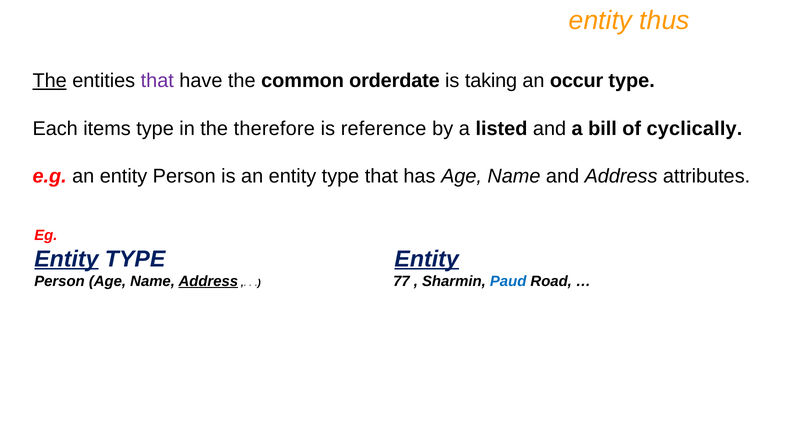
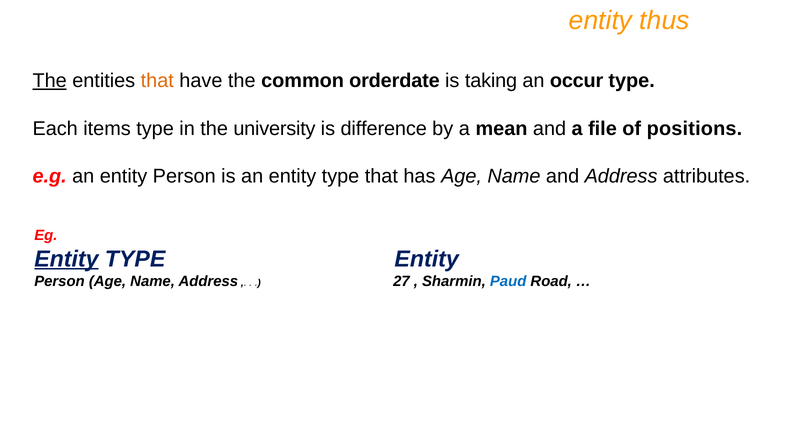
that colour: purple -> orange (157, 81)
therefore: therefore -> university (274, 129)
reference: reference -> difference (384, 129)
listed: listed -> mean (501, 129)
bill: bill -> file (602, 129)
cyclically: cyclically -> positions (694, 129)
Entity underline: present -> none (427, 259)
Address underline: present -> none (208, 281)
77: 77 -> 27 (401, 281)
